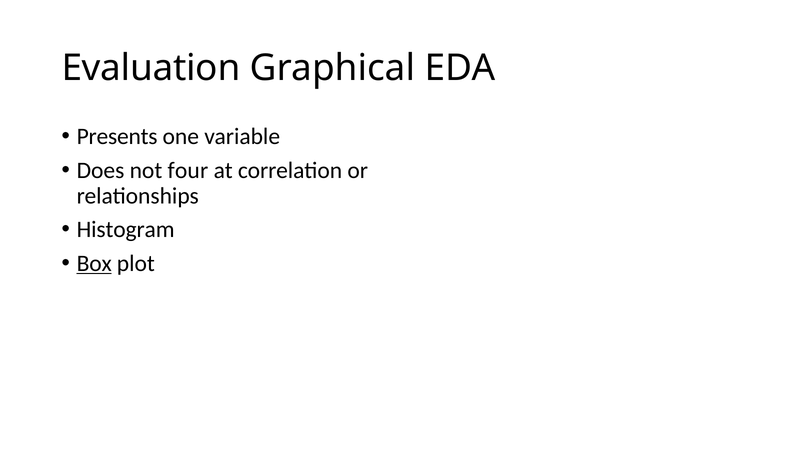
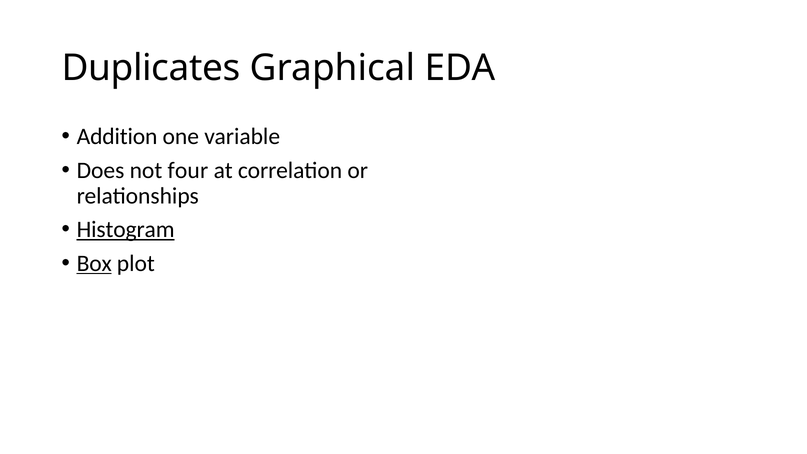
Evaluation: Evaluation -> Duplicates (151, 68)
Presents: Presents -> Addition (117, 136)
Histogram underline: none -> present (126, 230)
